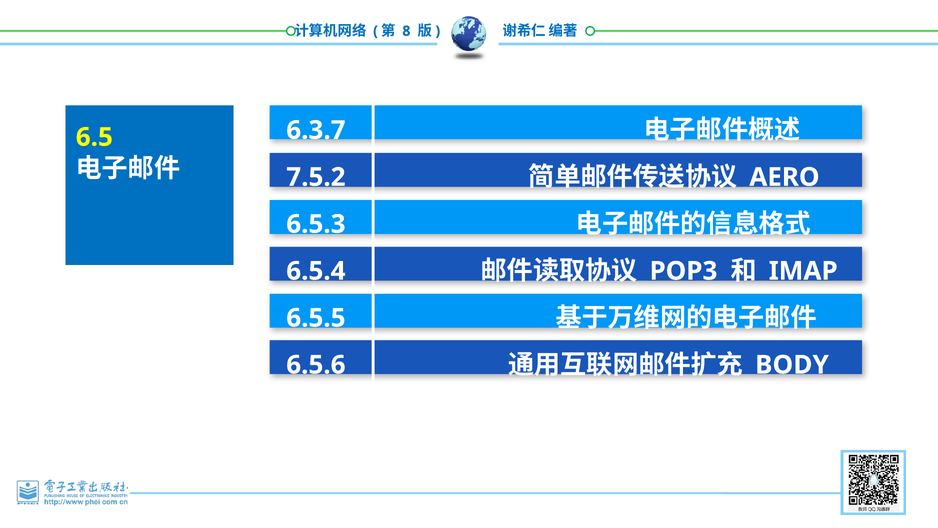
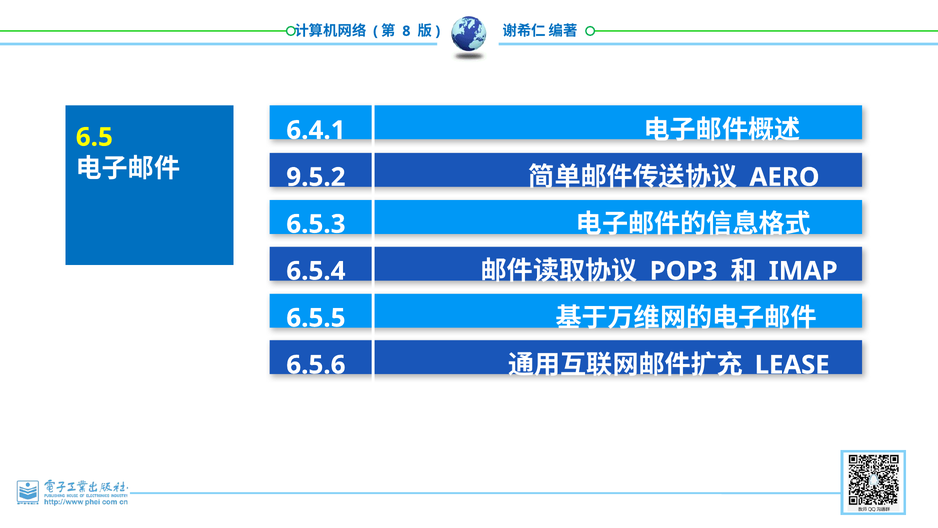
6.3.7: 6.3.7 -> 6.4.1 (316, 130)
7.5.2: 7.5.2 -> 9.5.2 (316, 177)
BODY: BODY -> LEASE (792, 365)
